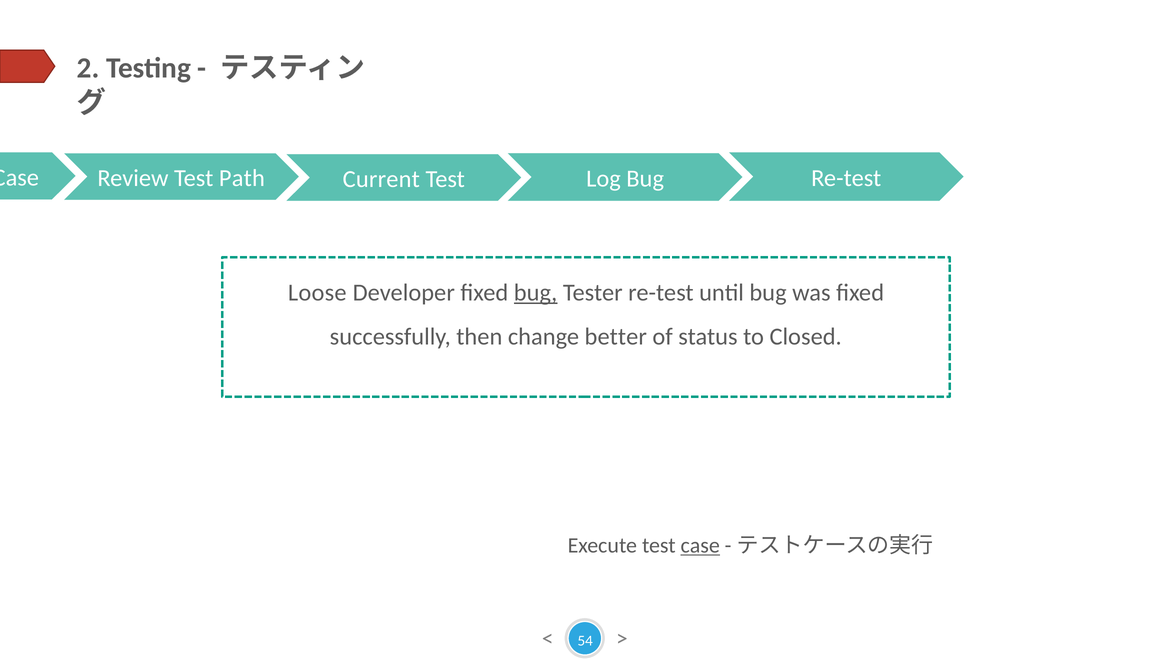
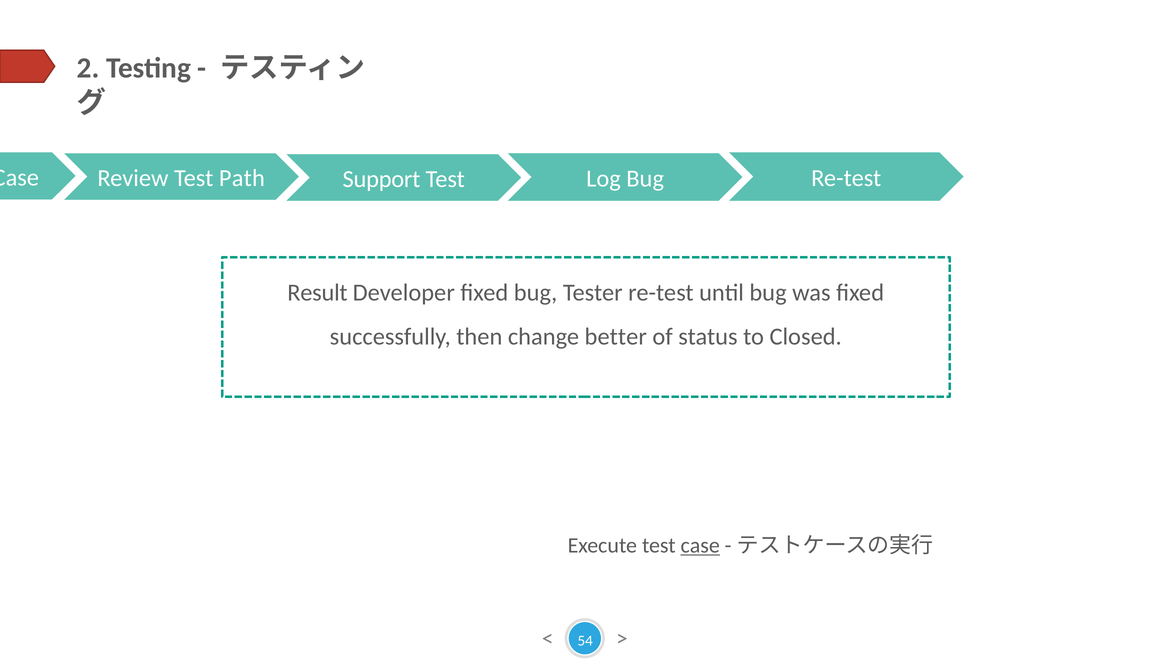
Current: Current -> Support (382, 179)
Loose: Loose -> Result (318, 293)
bug underline: present -> none (536, 293)
